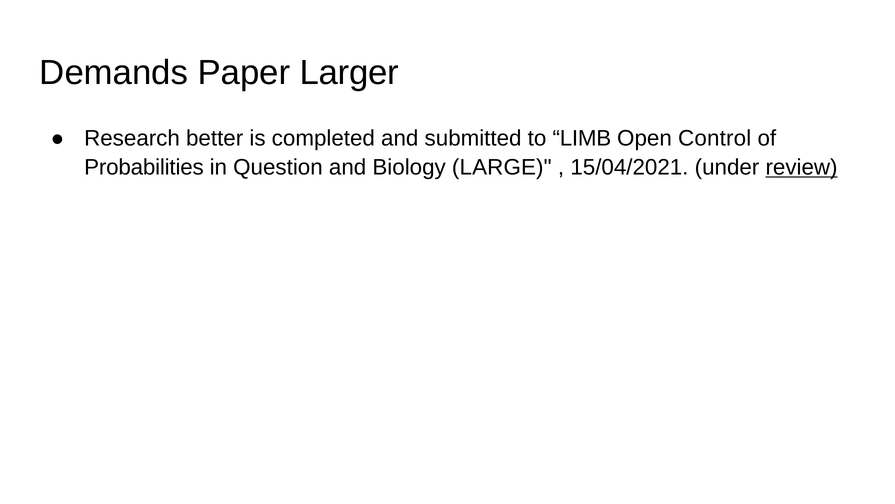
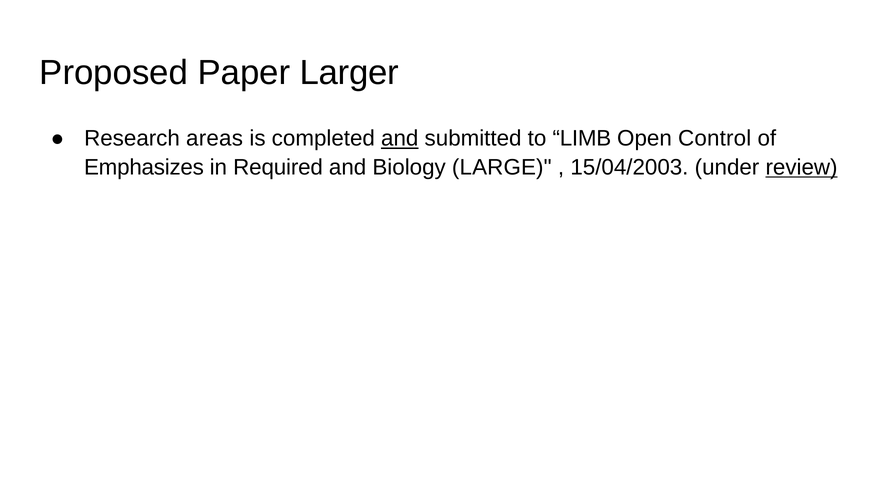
Demands: Demands -> Proposed (114, 72)
better: better -> areas (215, 138)
and underline: none -> present (400, 138)
Probabilities: Probabilities -> Emphasizes (144, 167)
Question: Question -> Required (278, 167)
15/04/2021: 15/04/2021 -> 15/04/2003 (629, 167)
